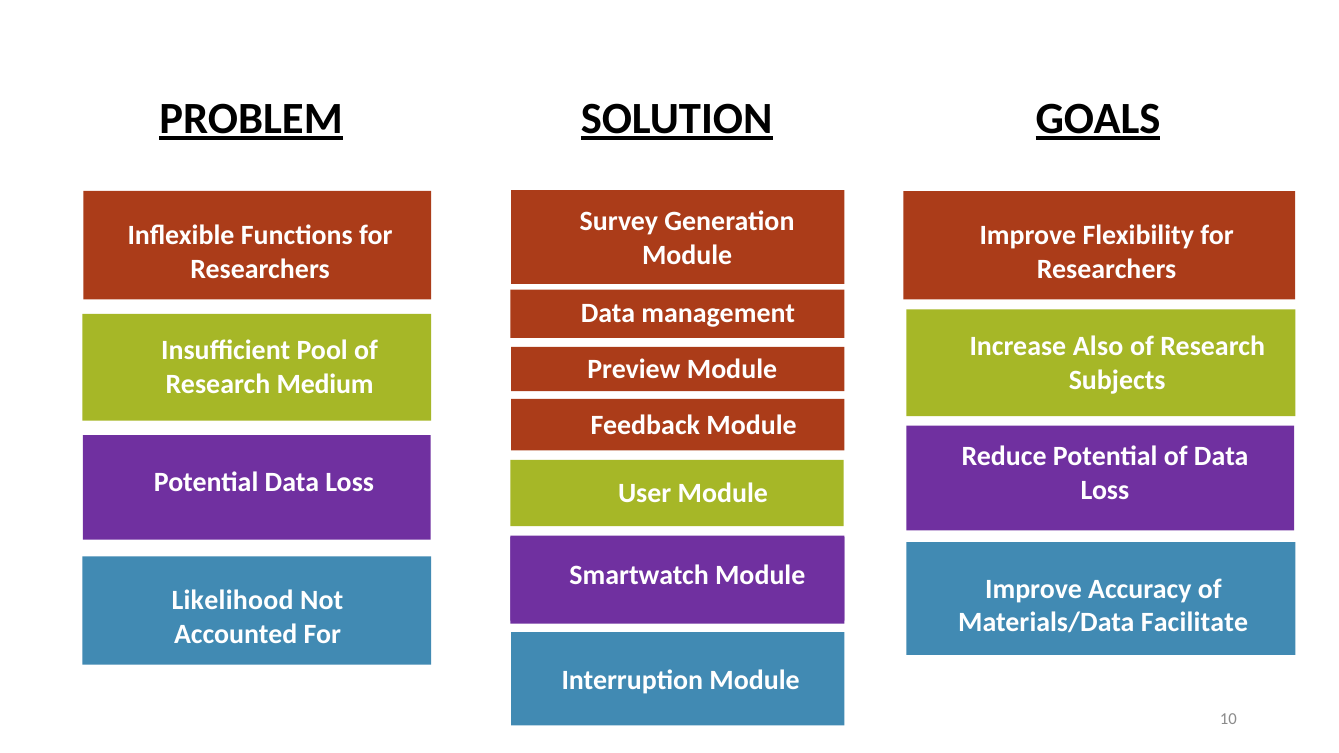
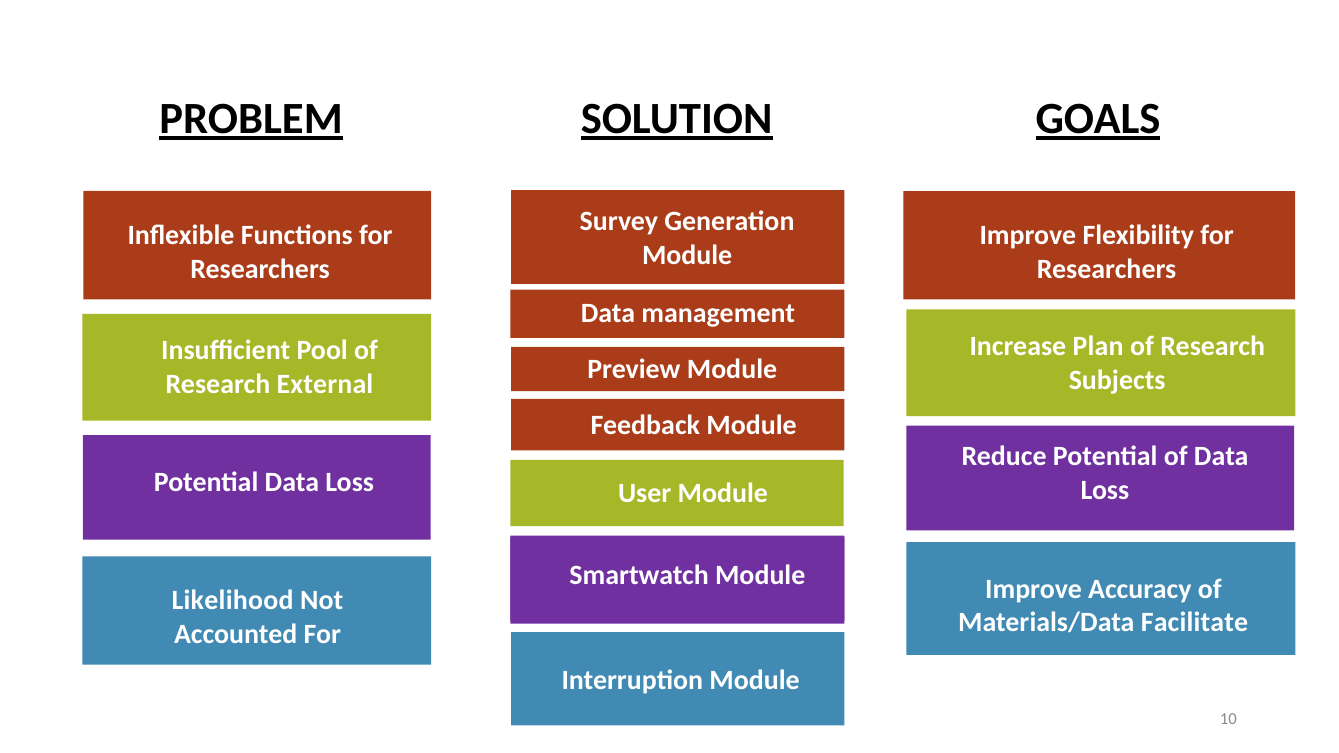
Also: Also -> Plan (1098, 347)
Medium: Medium -> External (325, 384)
